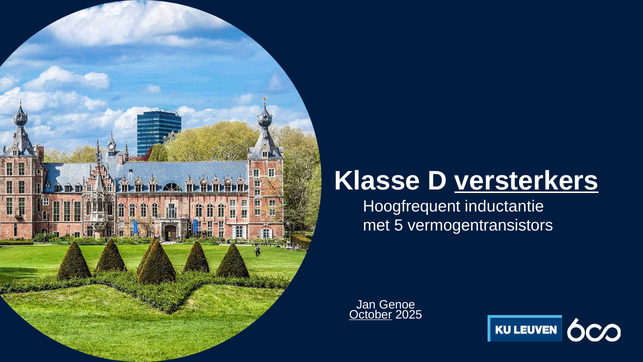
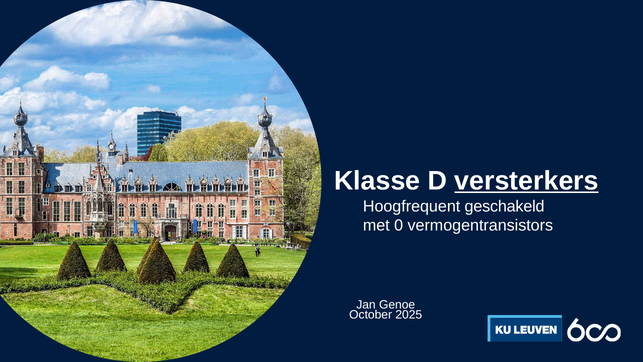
inductantie: inductantie -> geschakeld (505, 206)
5: 5 -> 0 (399, 225)
October underline: present -> none (371, 314)
